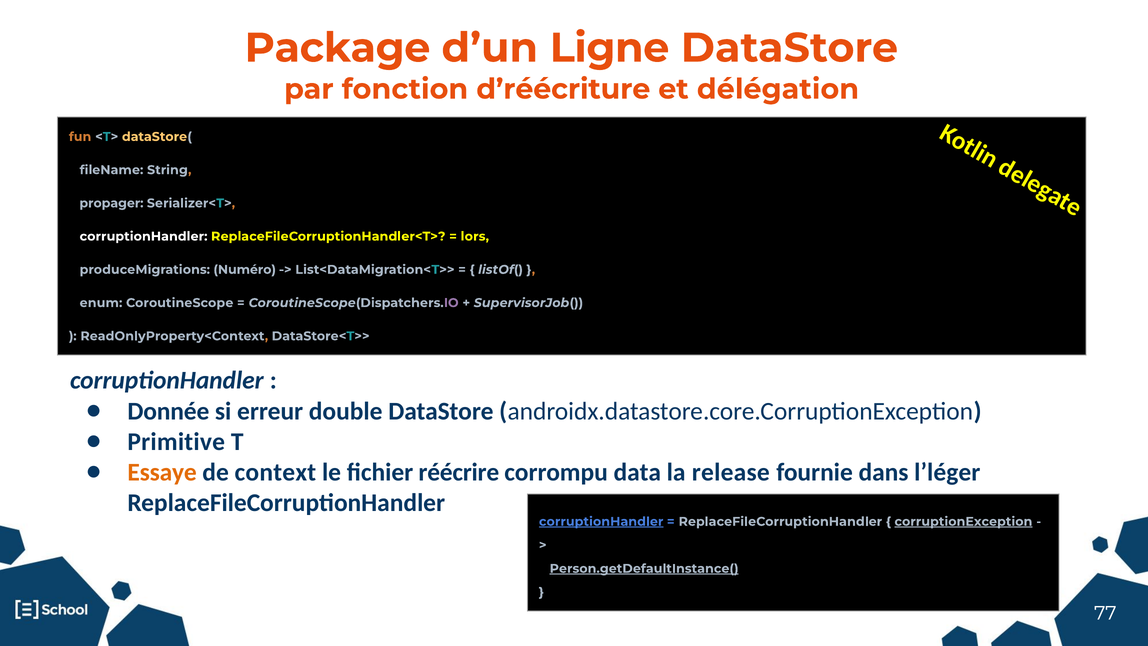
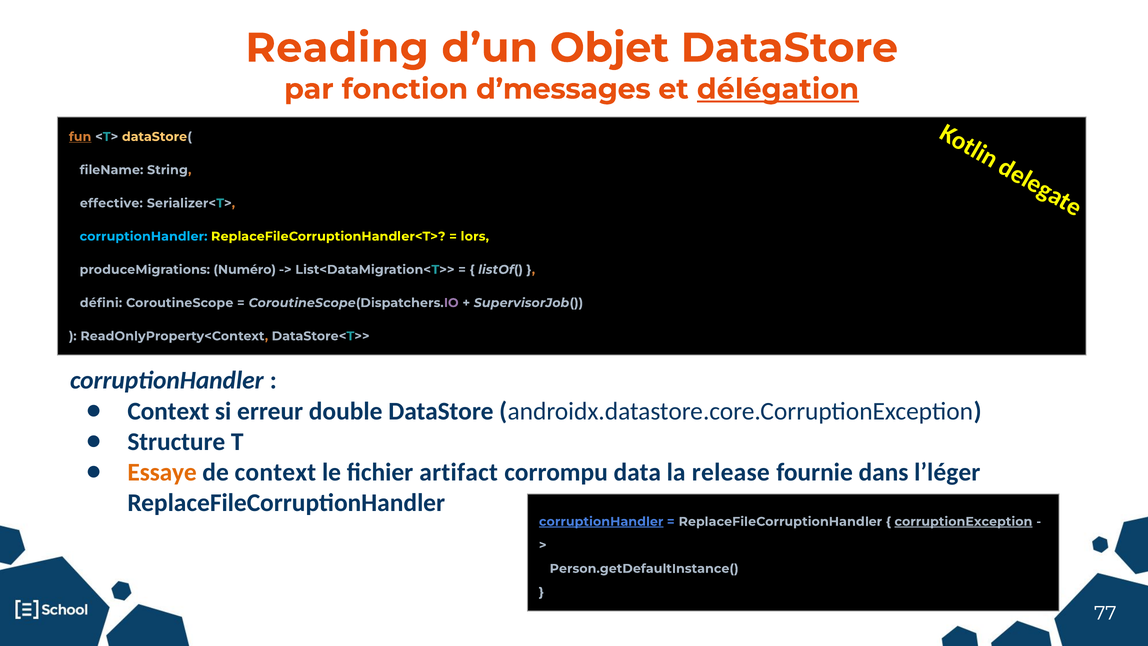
Package: Package -> Reading (337, 48)
Ligne: Ligne -> Objet (609, 48)
d’réécriture: d’réécriture -> d’messages (563, 89)
délégation underline: none -> present (778, 89)
fun underline: none -> present (80, 137)
propager: propager -> effective (111, 203)
corruptionHandler colour: white -> light blue (144, 236)
enum: enum -> défini (101, 303)
Donnée: Donnée -> Context (168, 411)
Primitive: Primitive -> Structure (176, 442)
réécrire: réécrire -> artifact (459, 472)
Person.getDefaultInstance( underline: present -> none (644, 568)
